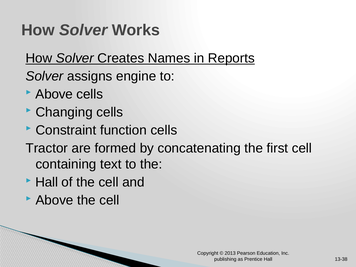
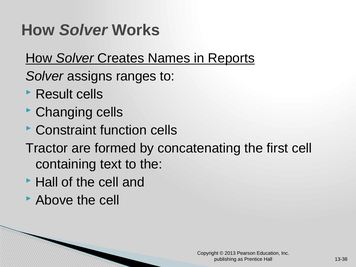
engine: engine -> ranges (136, 76)
Above: Above -> Result (54, 94)
